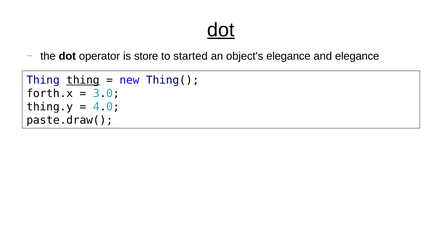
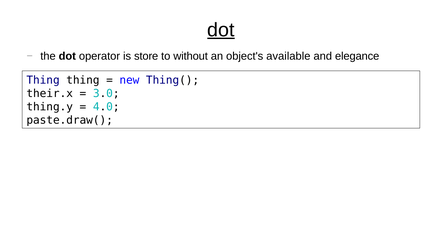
started: started -> without (191, 56)
object's elegance: elegance -> available (288, 56)
thing underline: present -> none (83, 80)
forth.x: forth.x -> their.x (50, 93)
